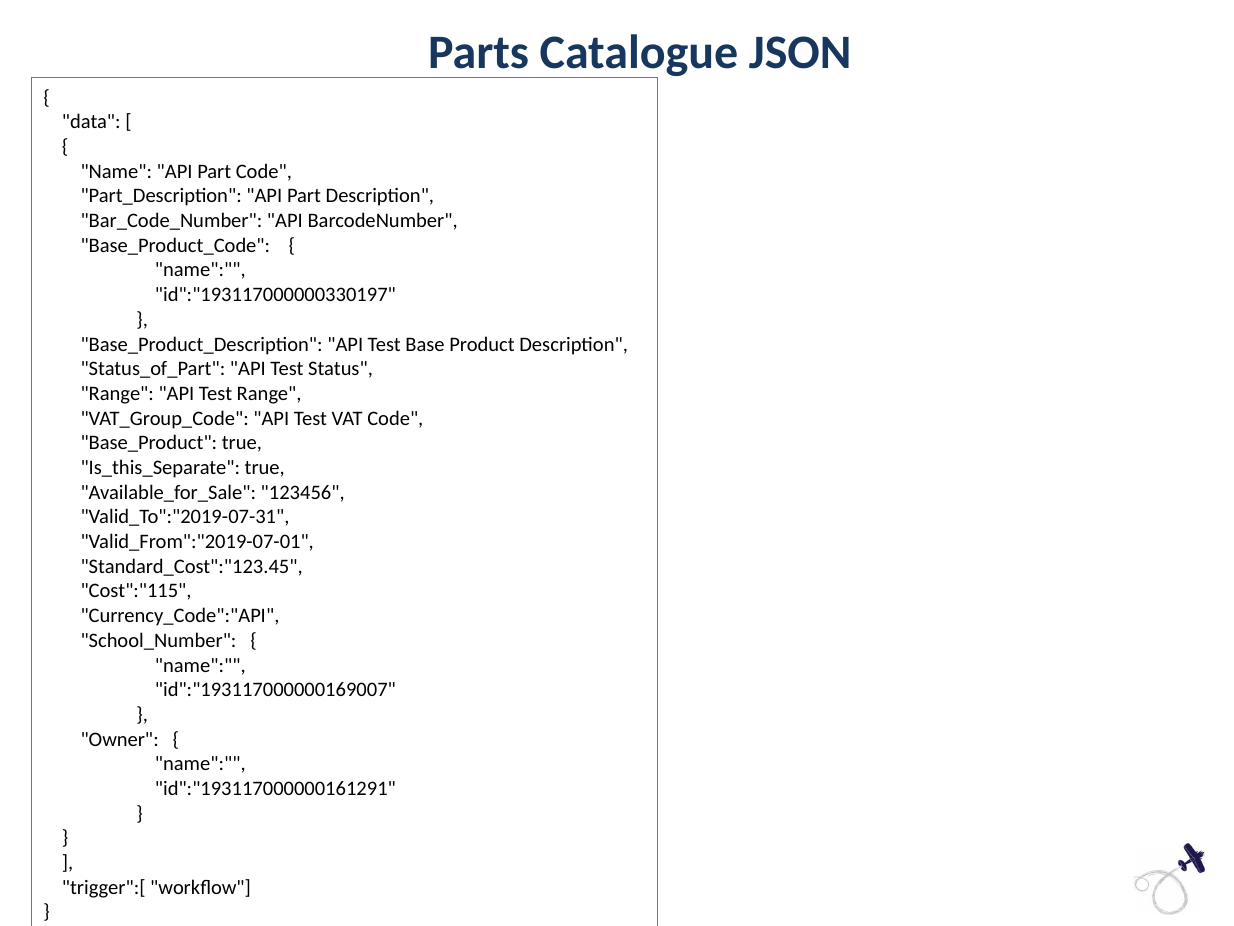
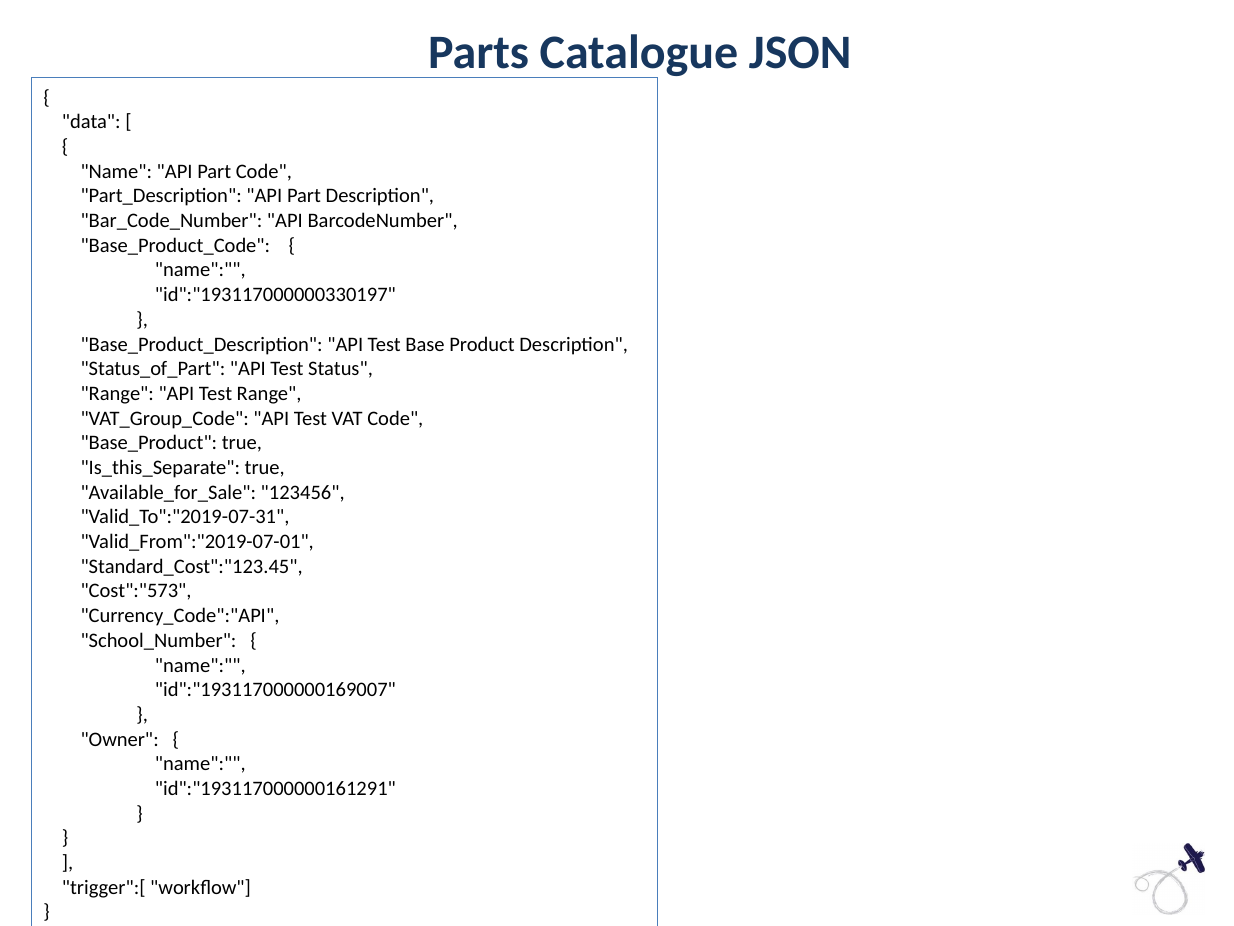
Cost":"115: Cost":"115 -> Cost":"573 (136, 591)
